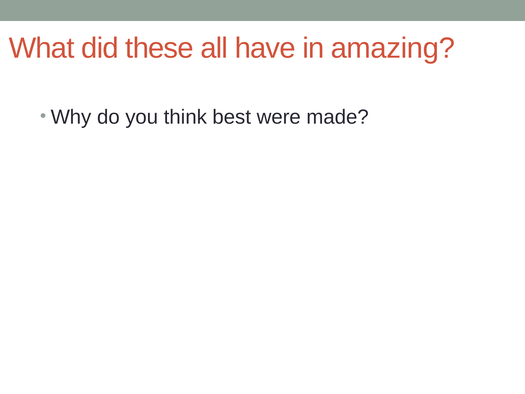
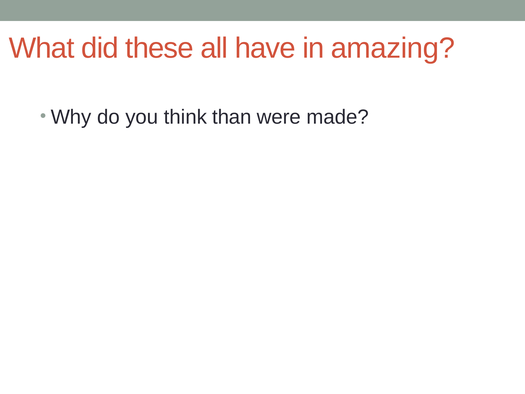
best: best -> than (232, 117)
